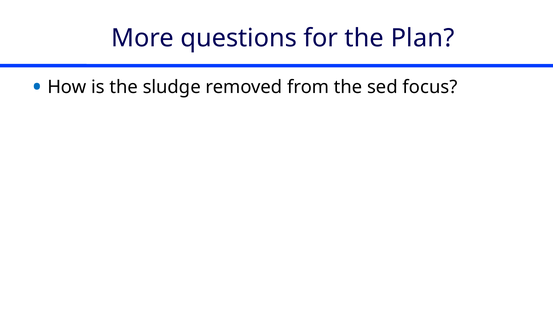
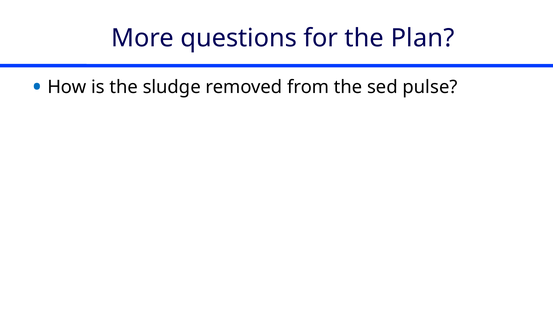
focus: focus -> pulse (430, 87)
